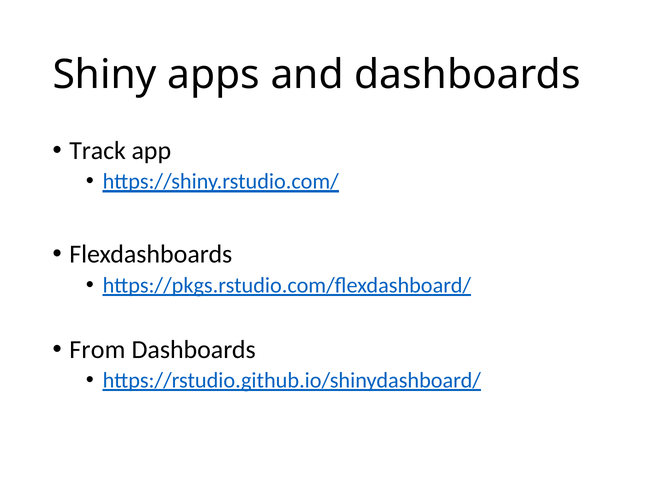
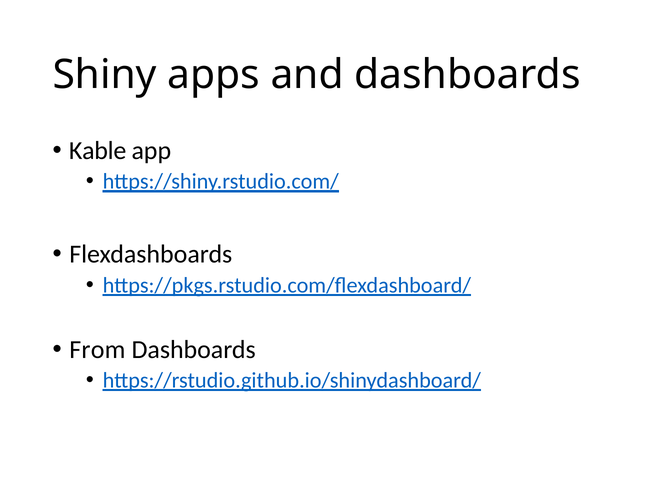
Track: Track -> Kable (98, 151)
